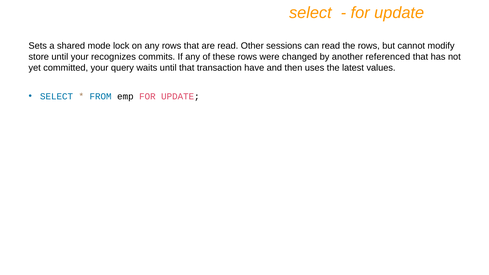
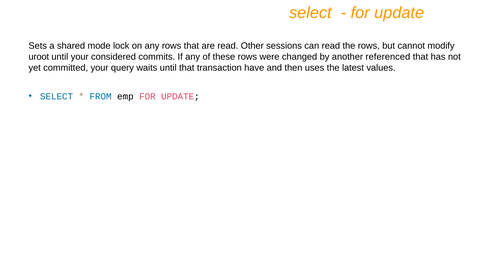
store: store -> uroot (39, 57)
recognizes: recognizes -> considered (114, 57)
